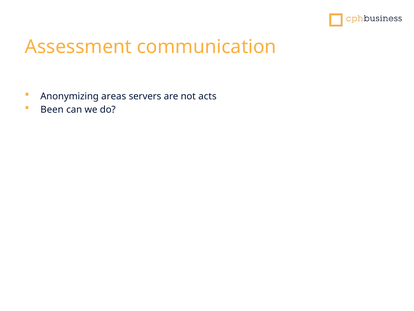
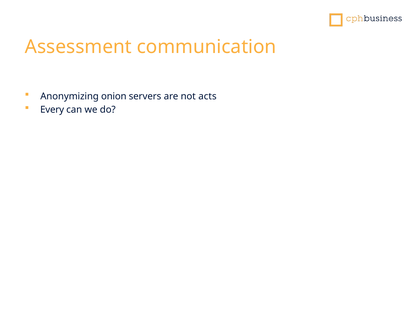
areas: areas -> onion (114, 96)
Been: Been -> Every (52, 109)
